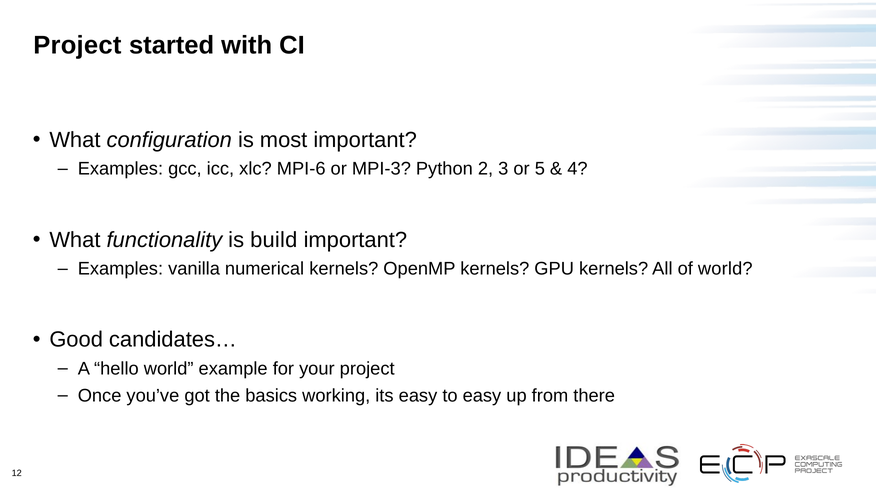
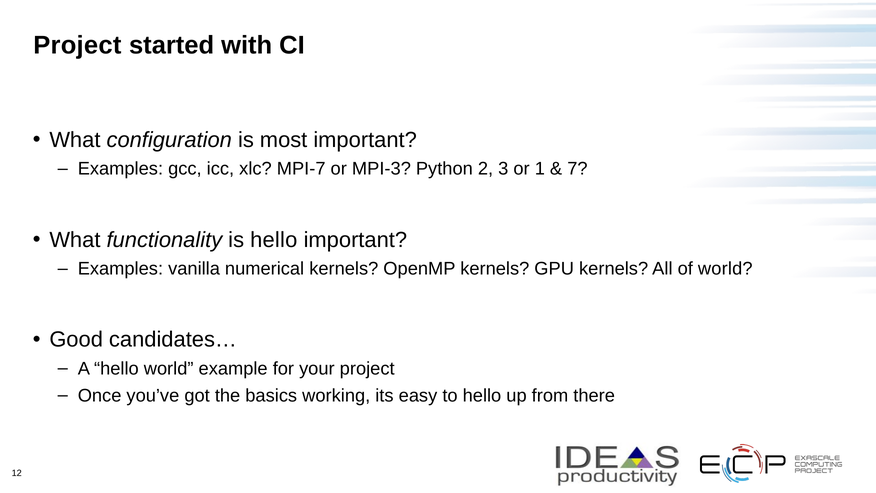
MPI-6: MPI-6 -> MPI-7 (301, 169)
5: 5 -> 1 (540, 169)
4: 4 -> 7 (577, 169)
is build: build -> hello (274, 240)
to easy: easy -> hello (482, 396)
